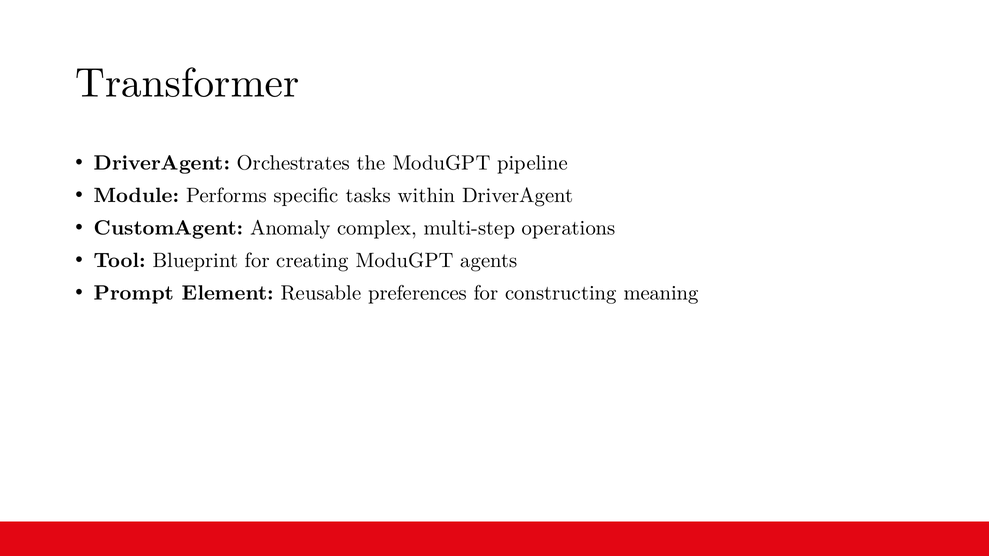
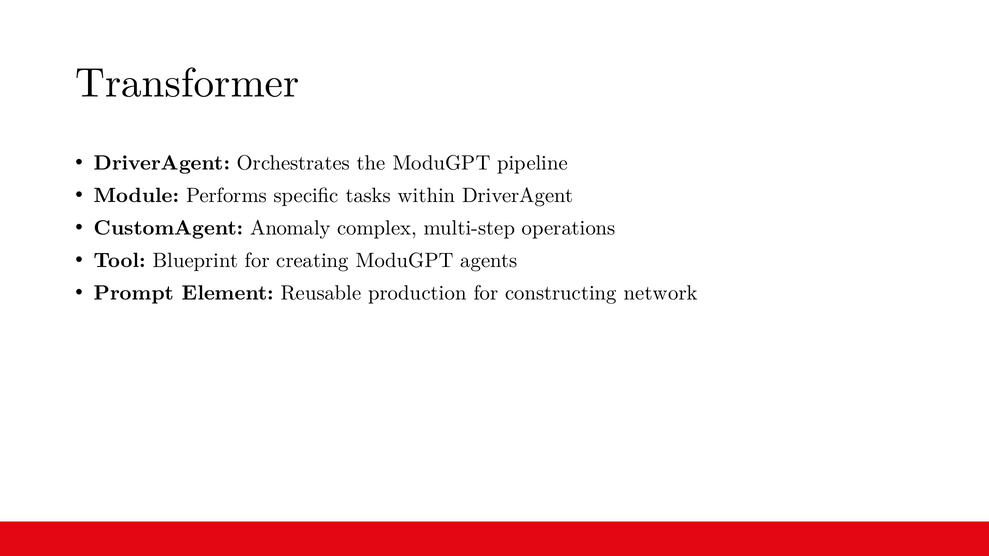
preferences: preferences -> production (417, 293)
meaning: meaning -> network (661, 293)
